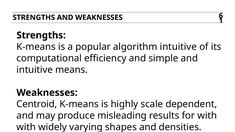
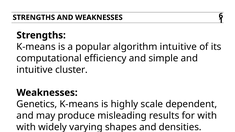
means: means -> cluster (71, 70)
Centroid: Centroid -> Genetics (37, 104)
